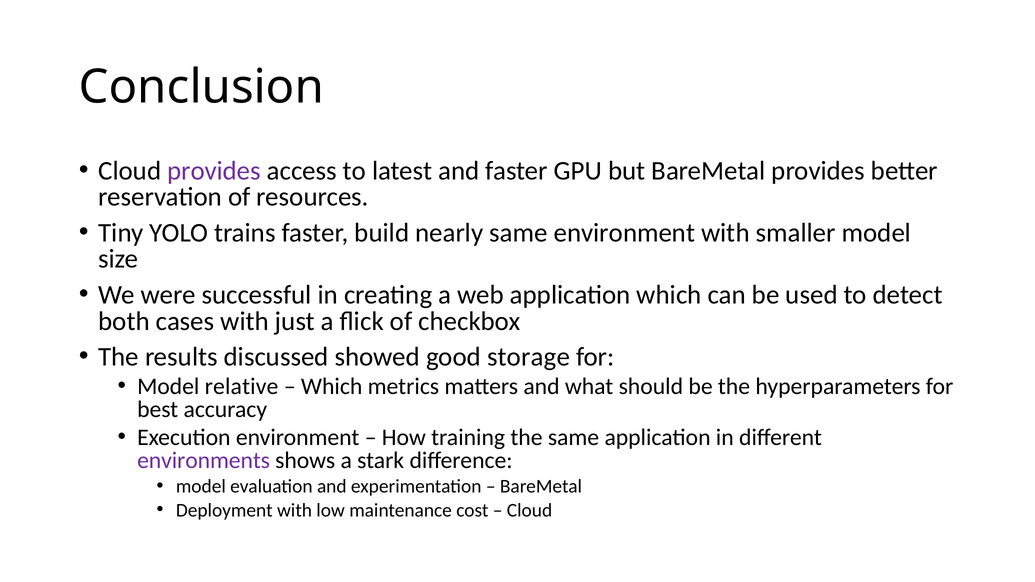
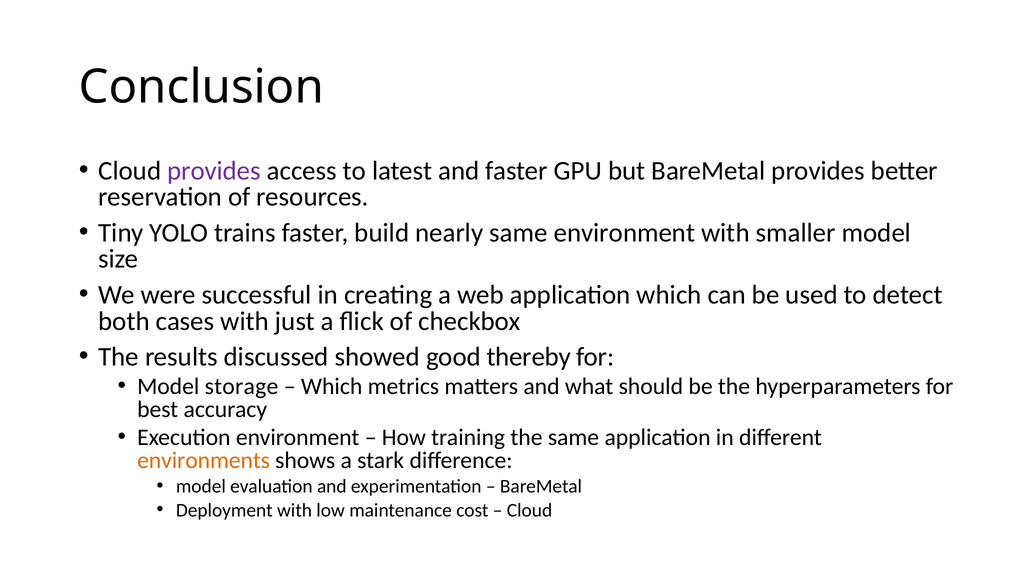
storage: storage -> thereby (529, 357)
relative: relative -> storage (242, 387)
environments colour: purple -> orange (204, 461)
